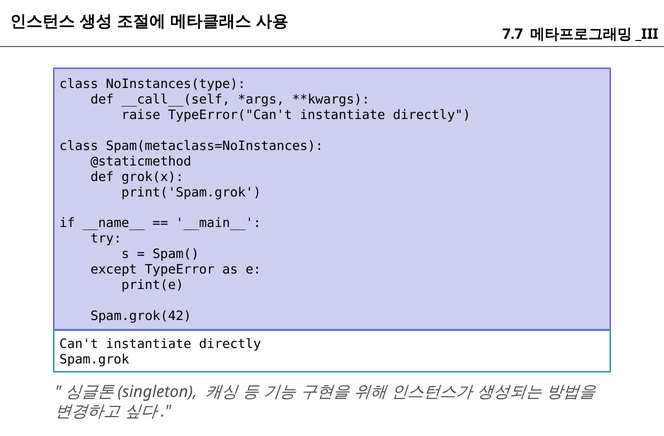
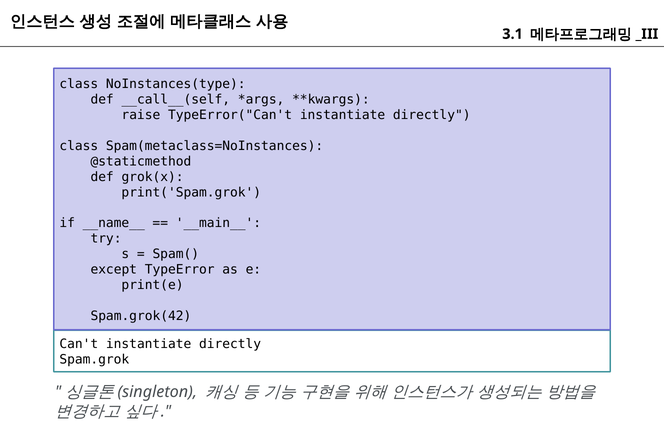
7.7: 7.7 -> 3.1 (513, 34)
